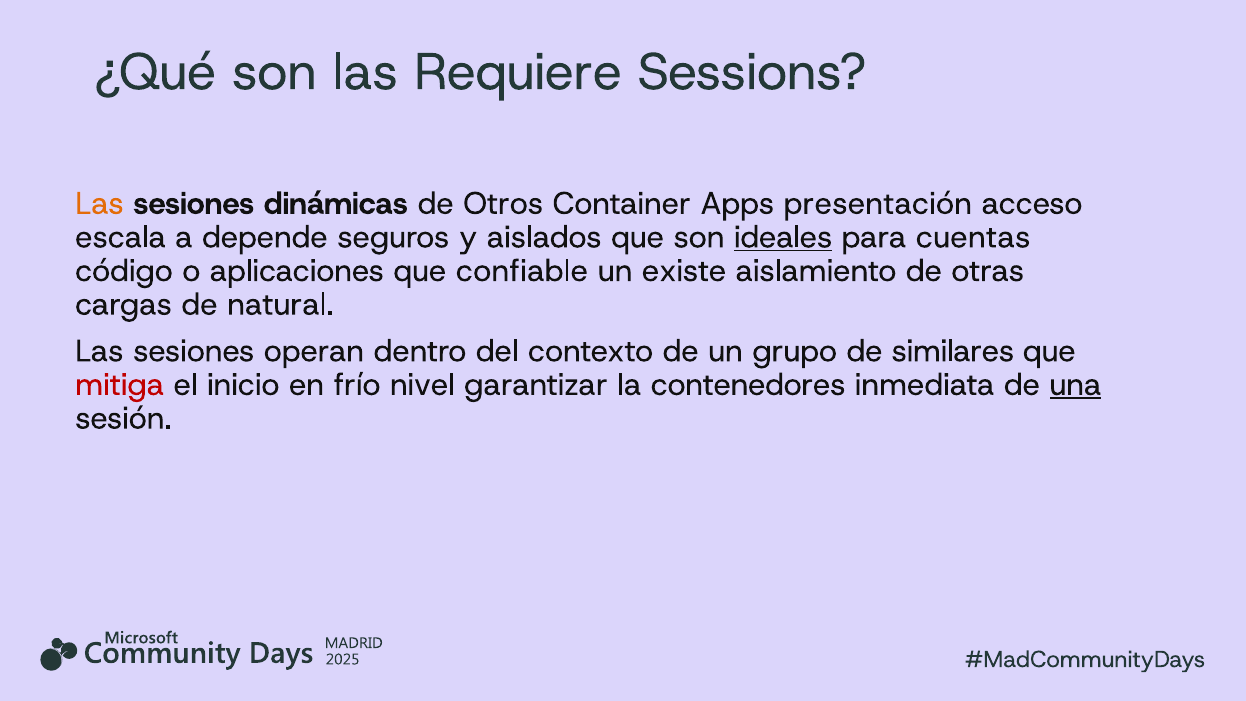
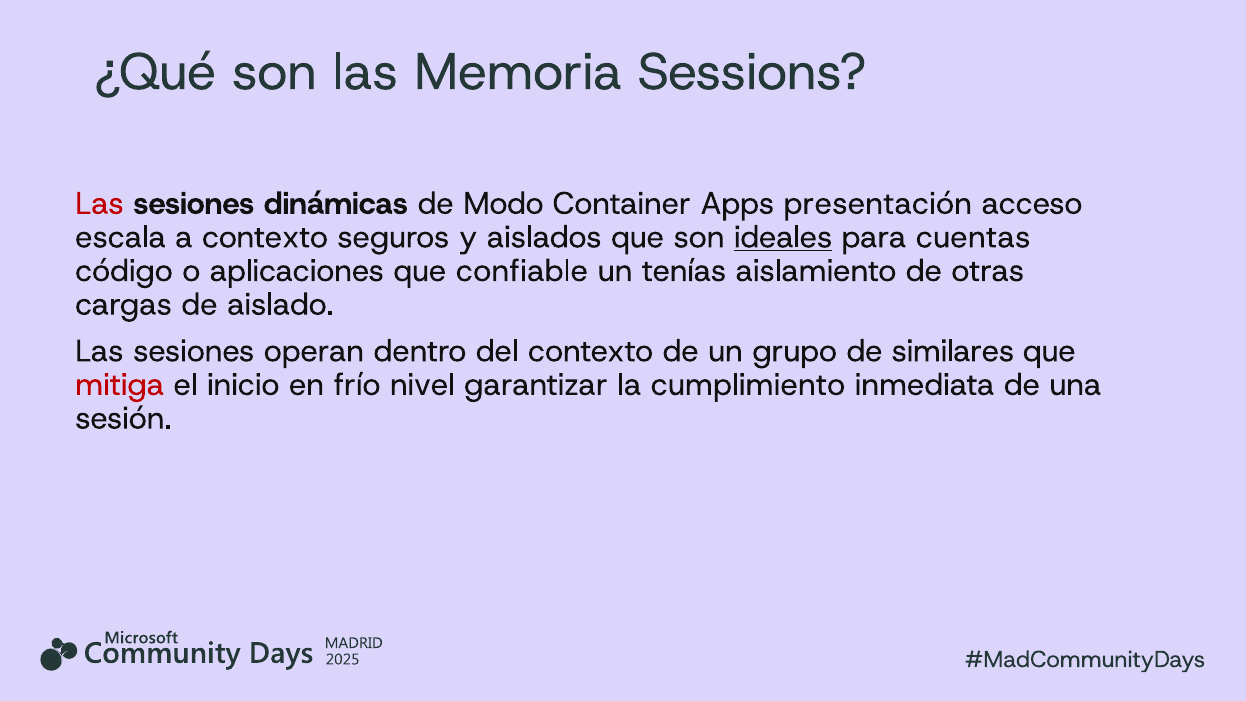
Requiere: Requiere -> Memoria (518, 72)
Las colour: orange -> red (99, 203)
Otros: Otros -> Modo (503, 203)
a depende: depende -> contexto (265, 237)
existe: existe -> tenías (684, 271)
natural: natural -> aislado (280, 304)
contenedores: contenedores -> cumplimiento (748, 385)
una underline: present -> none (1075, 385)
